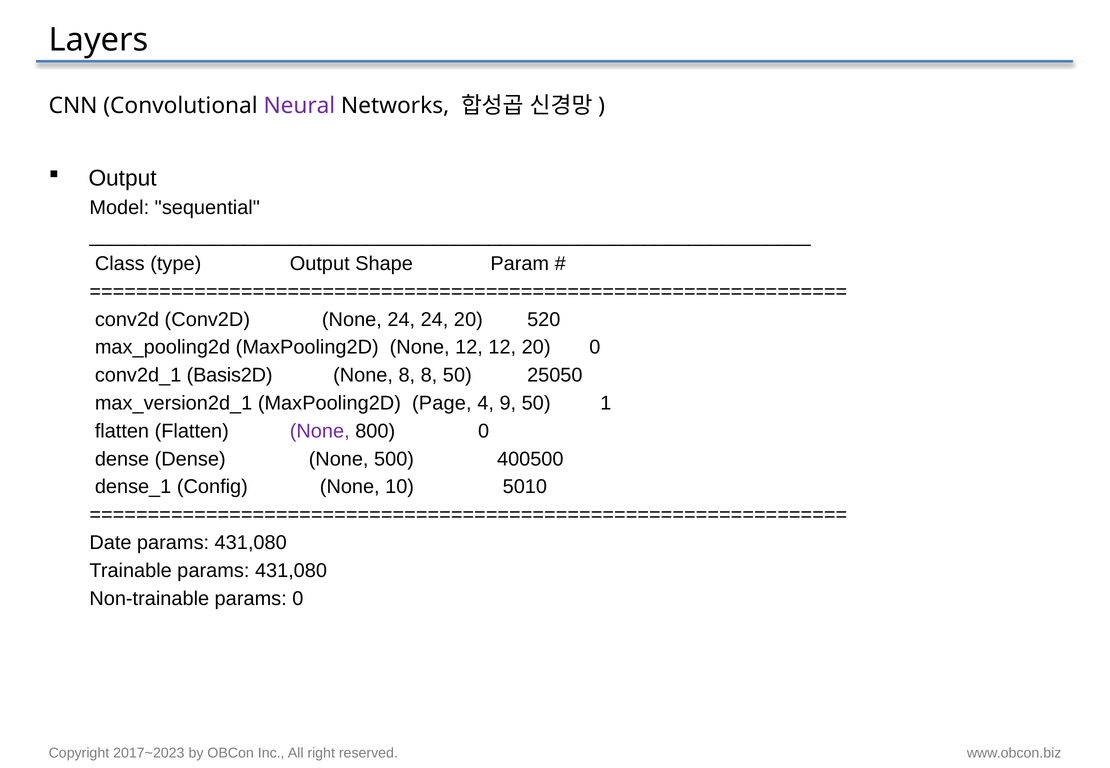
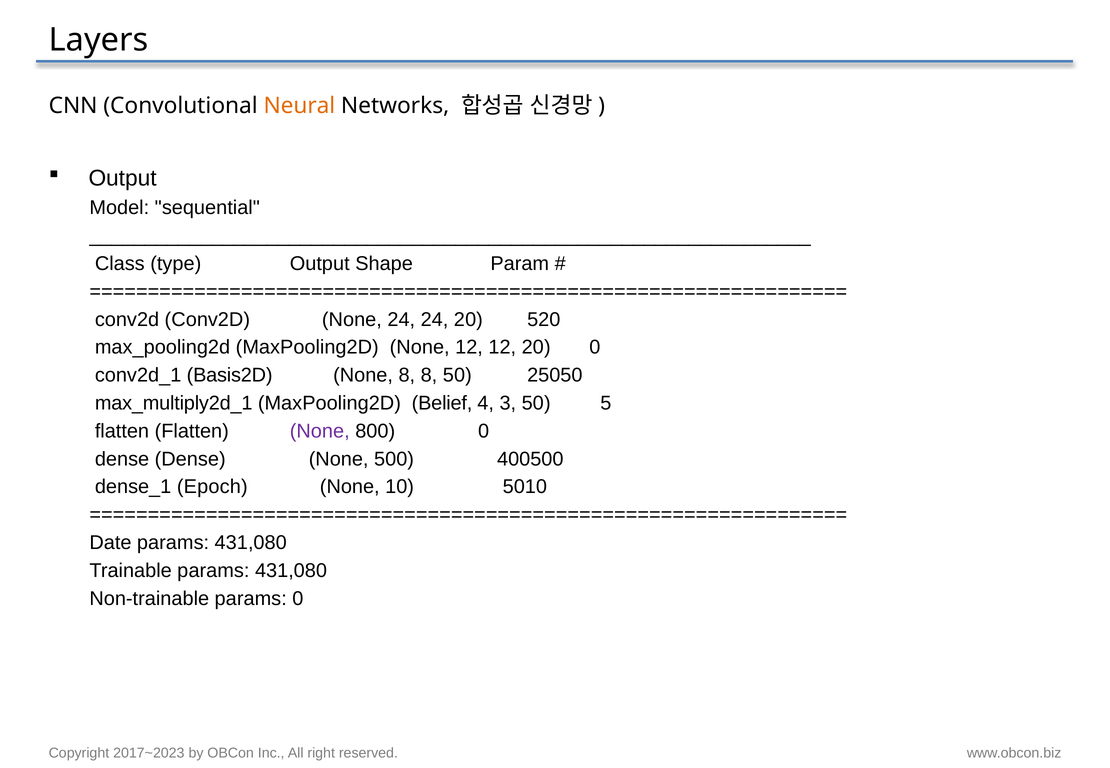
Neural colour: purple -> orange (299, 106)
max_version2d_1: max_version2d_1 -> max_multiply2d_1 (174, 403)
Page: Page -> Belief (442, 403)
9: 9 -> 3 (508, 403)
1: 1 -> 5 (606, 403)
Config: Config -> Epoch (212, 487)
